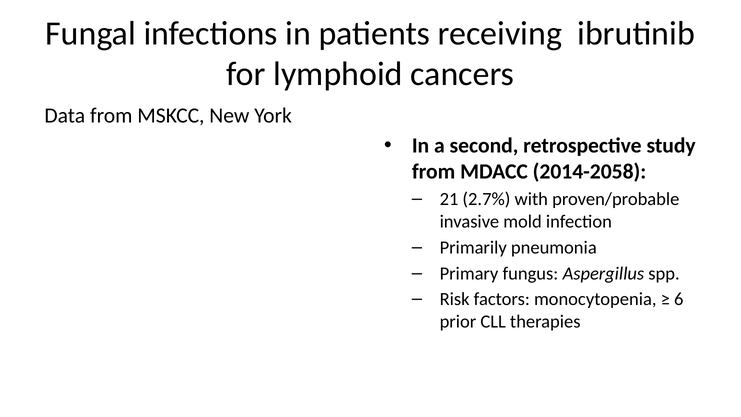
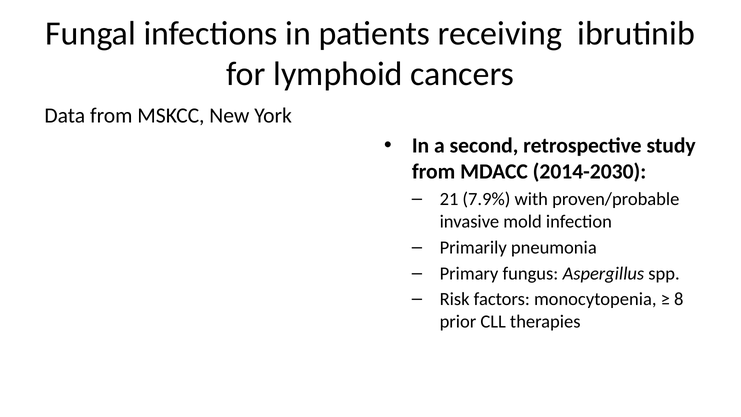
2014-2058: 2014-2058 -> 2014-2030 (590, 172)
2.7%: 2.7% -> 7.9% (486, 199)
6: 6 -> 8 (679, 299)
